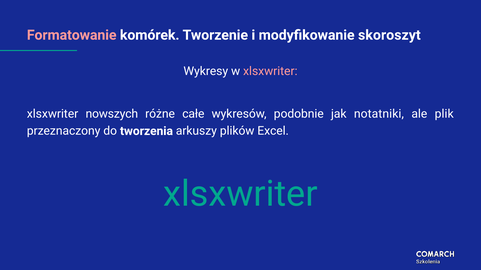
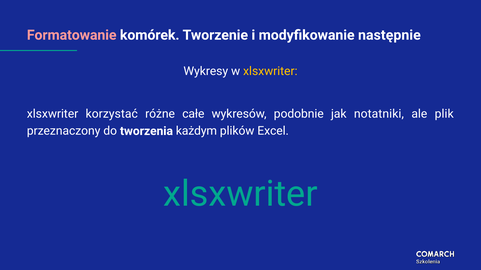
skoroszyt: skoroszyt -> następnie (389, 35)
xlsxwriter colour: pink -> yellow (270, 71)
nowszych: nowszych -> korzystać (112, 114)
arkuszy: arkuszy -> każdym (196, 131)
